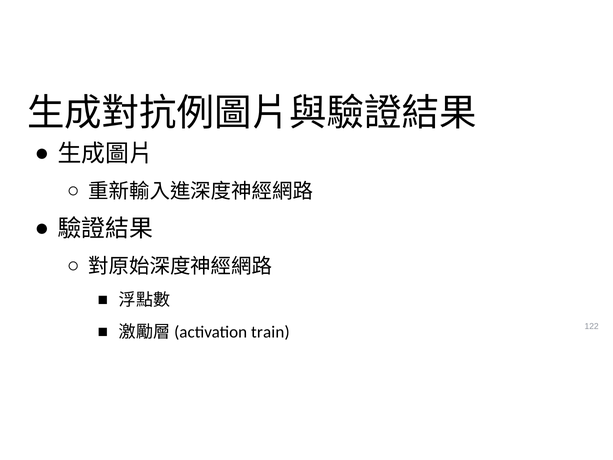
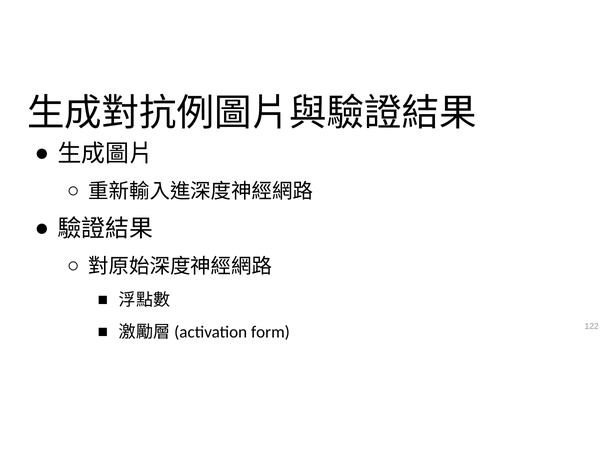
train: train -> form (270, 332)
